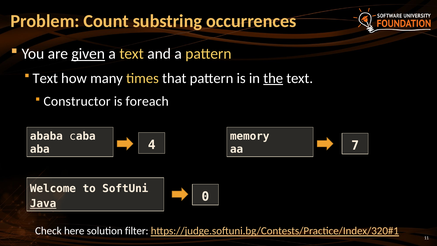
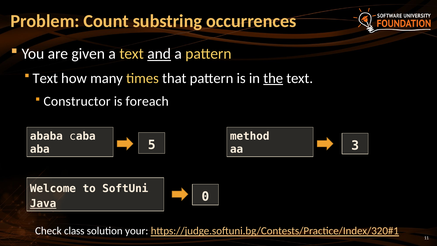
given underline: present -> none (88, 54)
and underline: none -> present (159, 54)
memory: memory -> method (250, 136)
4: 4 -> 5 (152, 145)
7: 7 -> 3 (355, 146)
here: here -> class (74, 231)
filter: filter -> your (137, 231)
